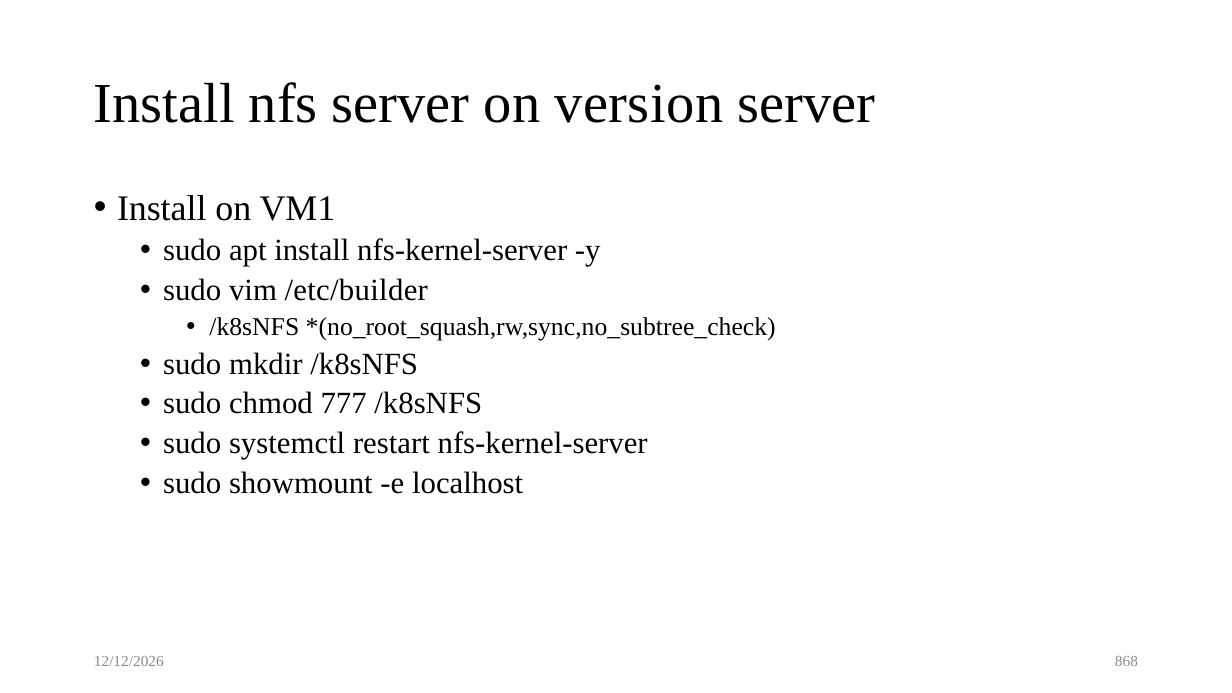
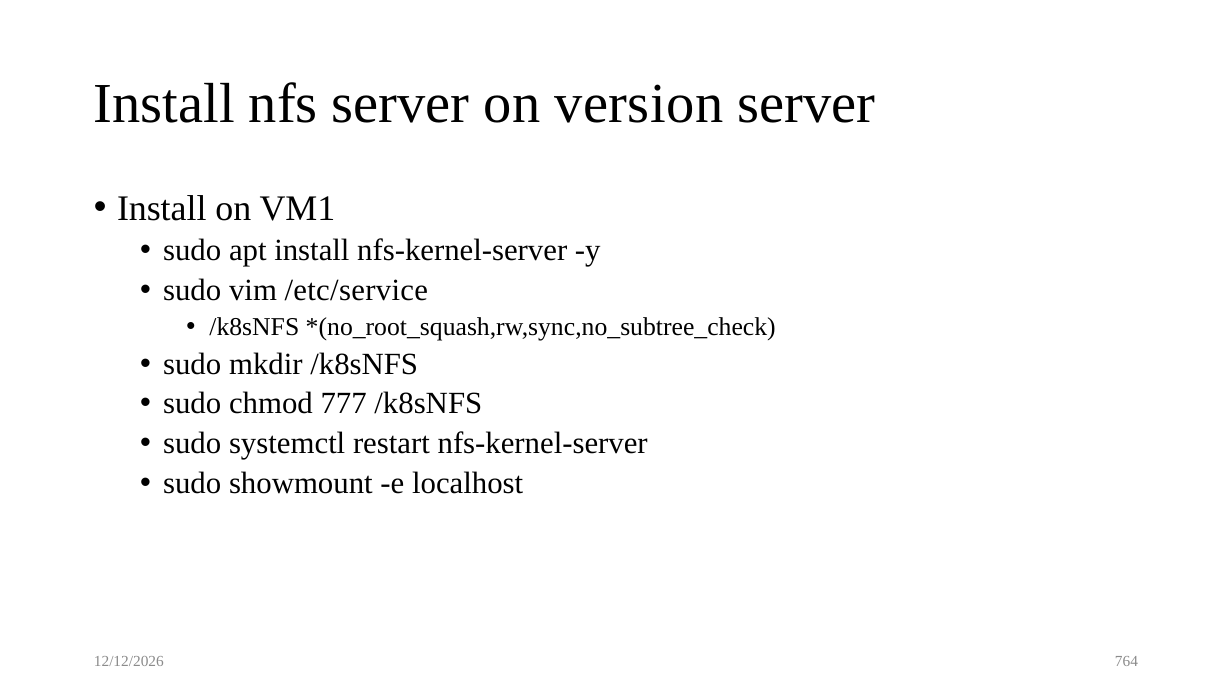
/etc/builder: /etc/builder -> /etc/service (356, 290)
868: 868 -> 764 (1126, 662)
